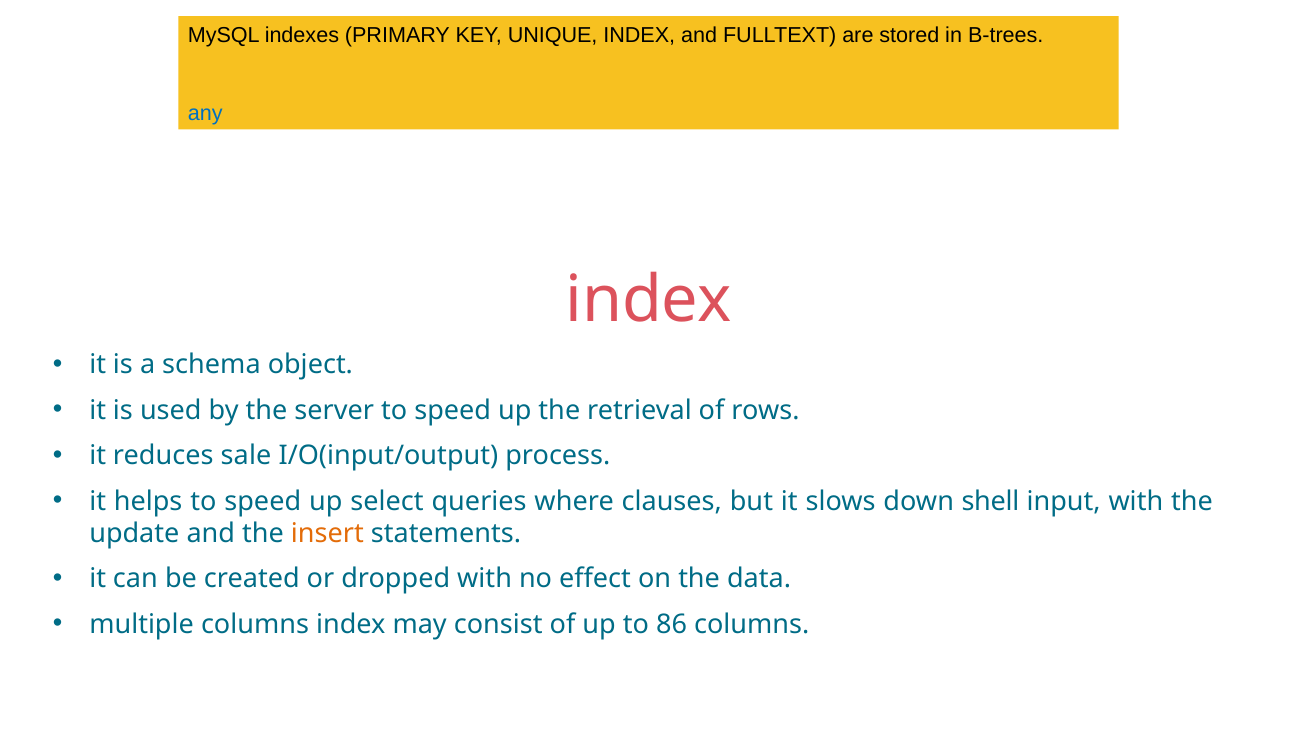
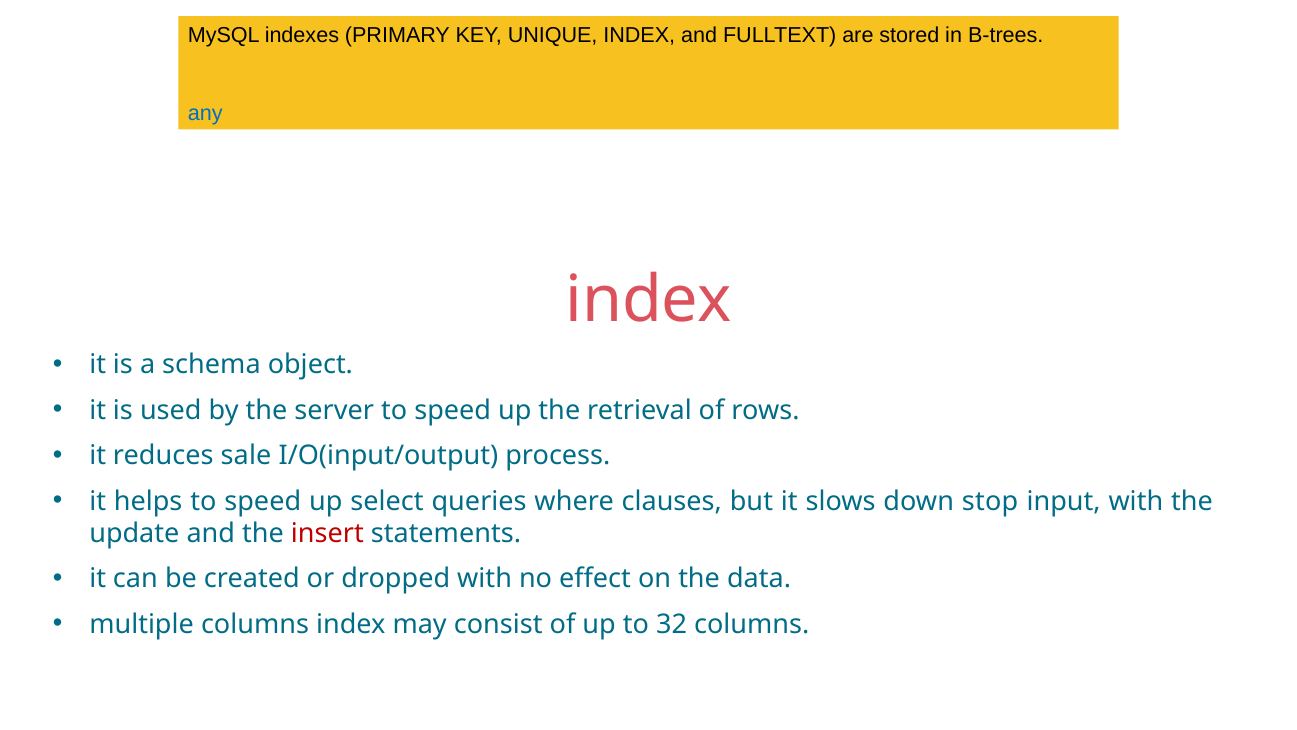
shell: shell -> stop (990, 501)
insert colour: orange -> red (327, 533)
86: 86 -> 32 (672, 624)
